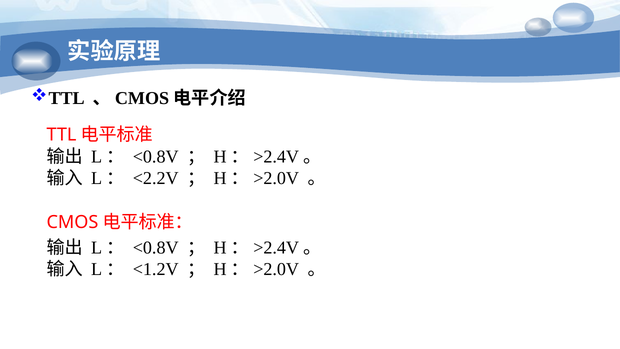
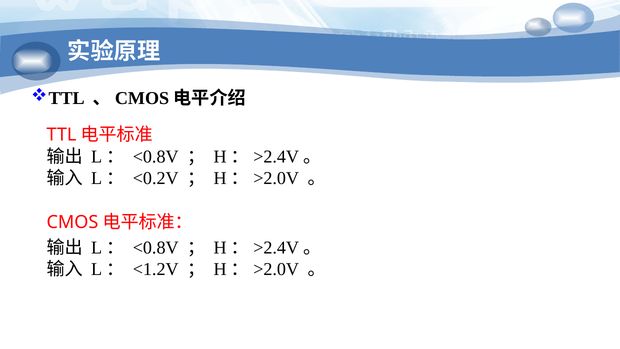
<2.2V: <2.2V -> <0.2V (156, 178)
